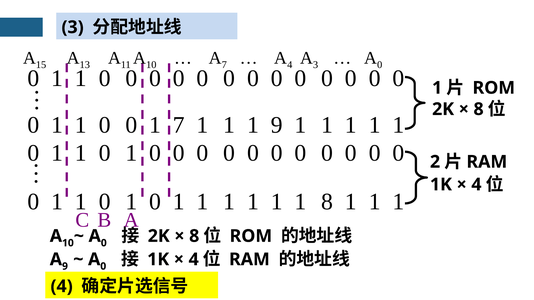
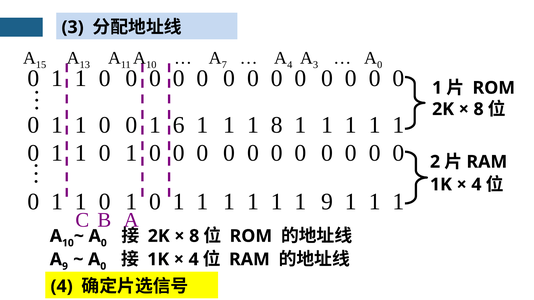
1 7: 7 -> 6 (179, 125)
1 9: 9 -> 8 (277, 125)
1 8: 8 -> 9 (327, 202)
